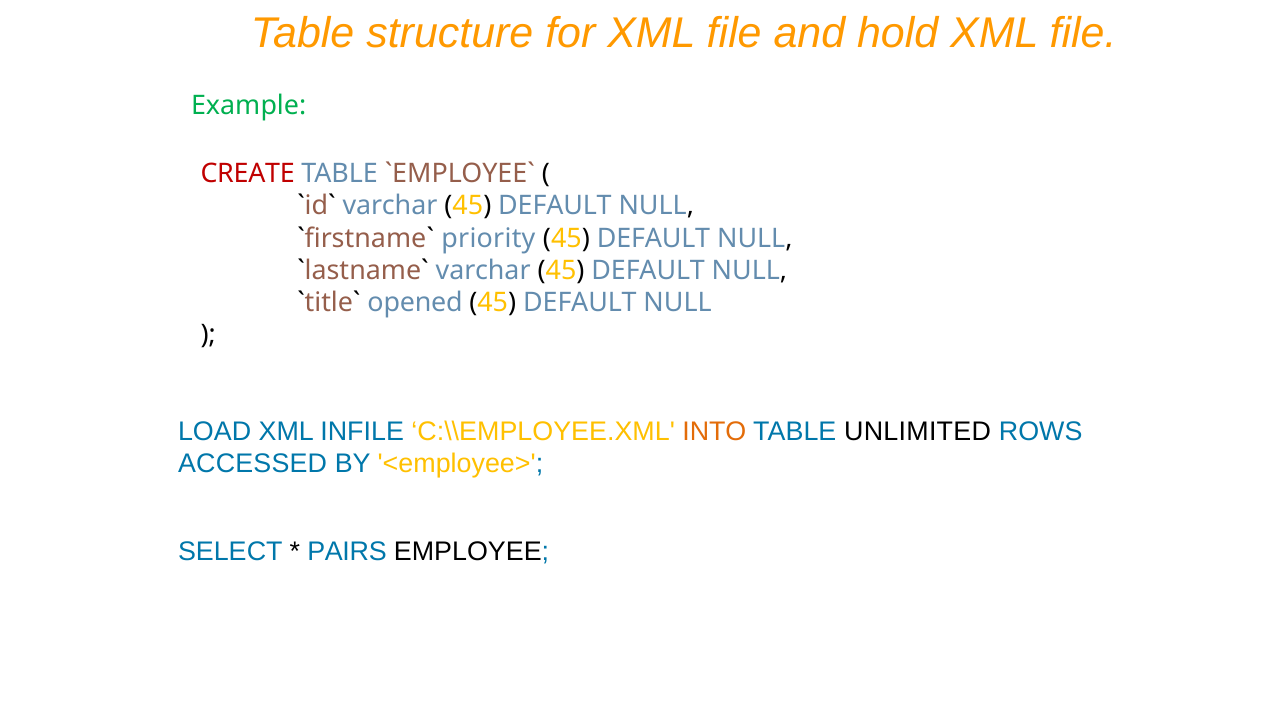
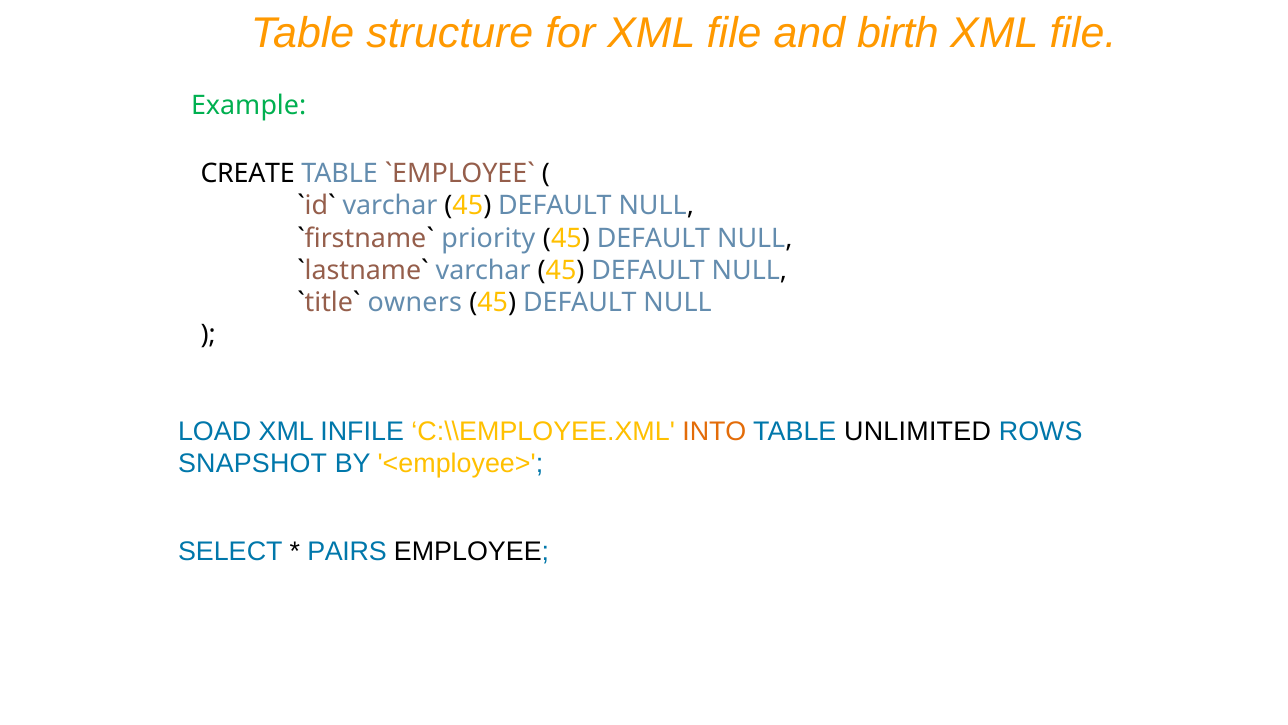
hold: hold -> birth (898, 34)
CREATE colour: red -> black (248, 174)
opened: opened -> owners (415, 302)
ACCESSED: ACCESSED -> SNAPSHOT (253, 463)
